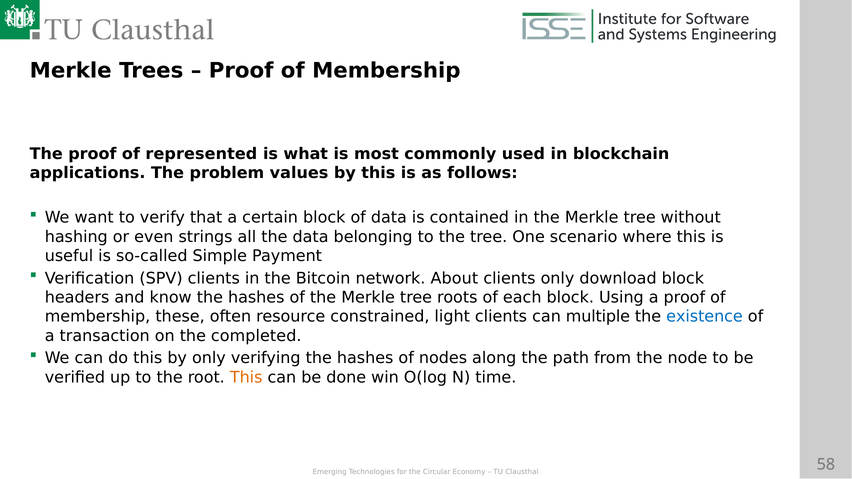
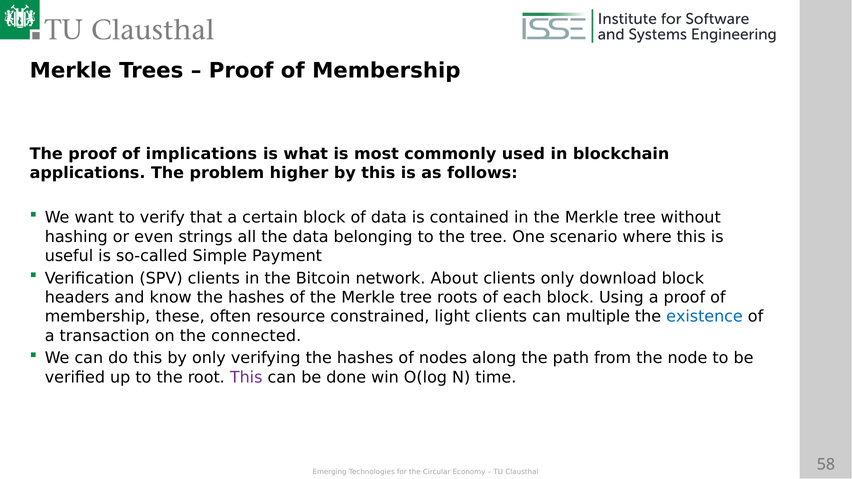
represented: represented -> implications (201, 154)
values: values -> higher (299, 173)
completed: completed -> connected (256, 336)
This colour: orange -> purple (246, 378)
